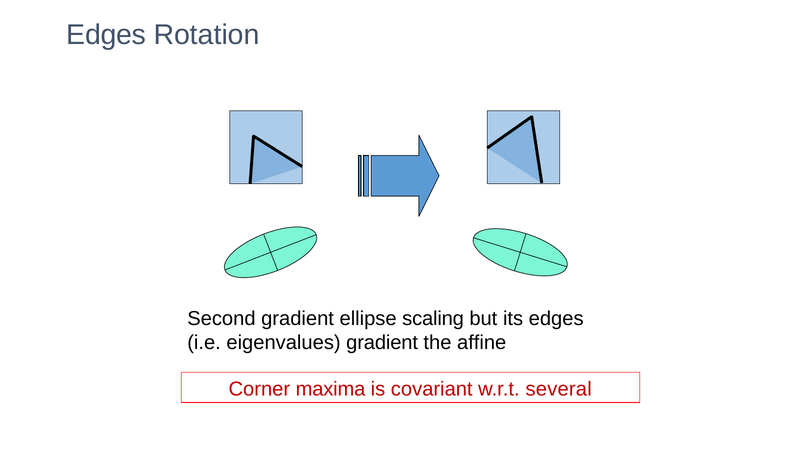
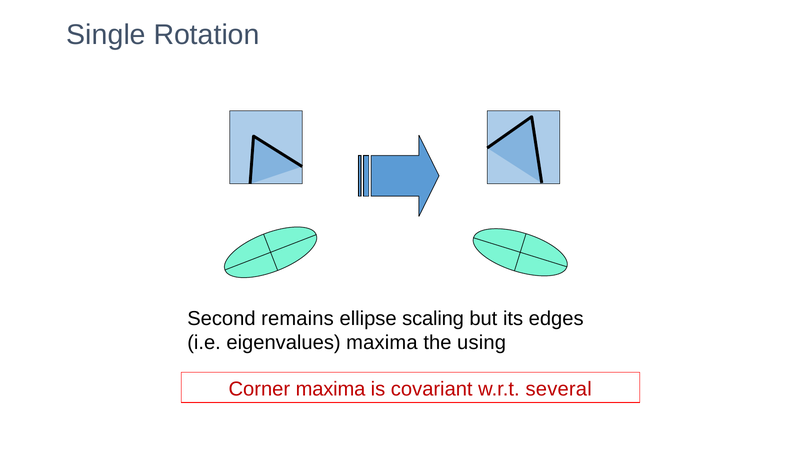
Edges: Edges -> Single (106, 35)
Second gradient: gradient -> remains (297, 319)
eigenvalues gradient: gradient -> maxima (382, 343)
affine: affine -> using (482, 343)
